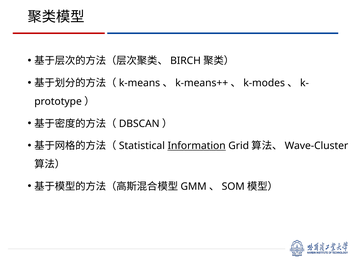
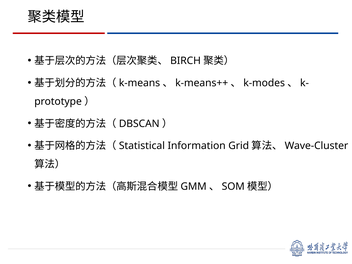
Information underline: present -> none (197, 146)
